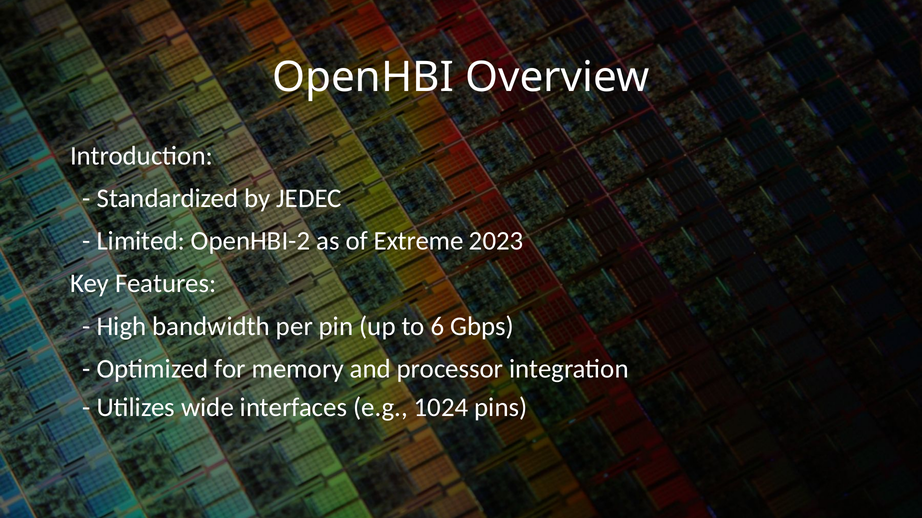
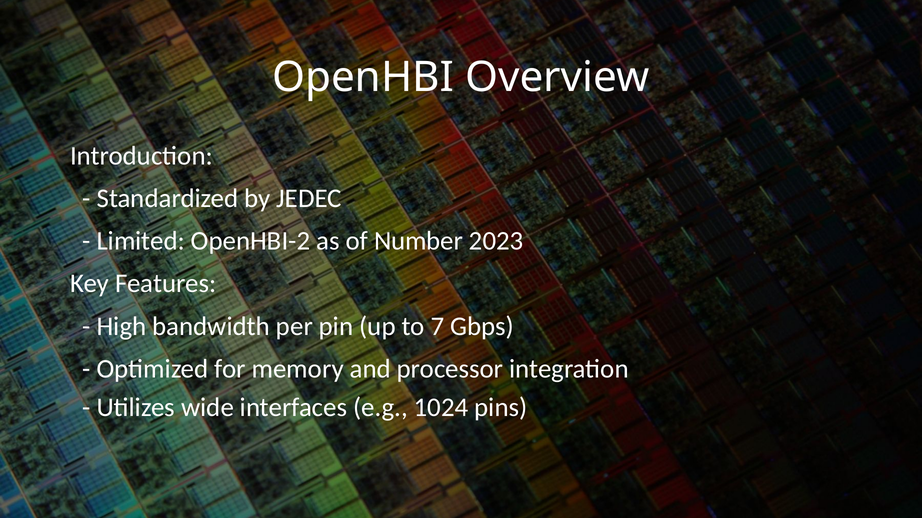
Extreme: Extreme -> Number (419, 241)
6: 6 -> 7 (437, 327)
